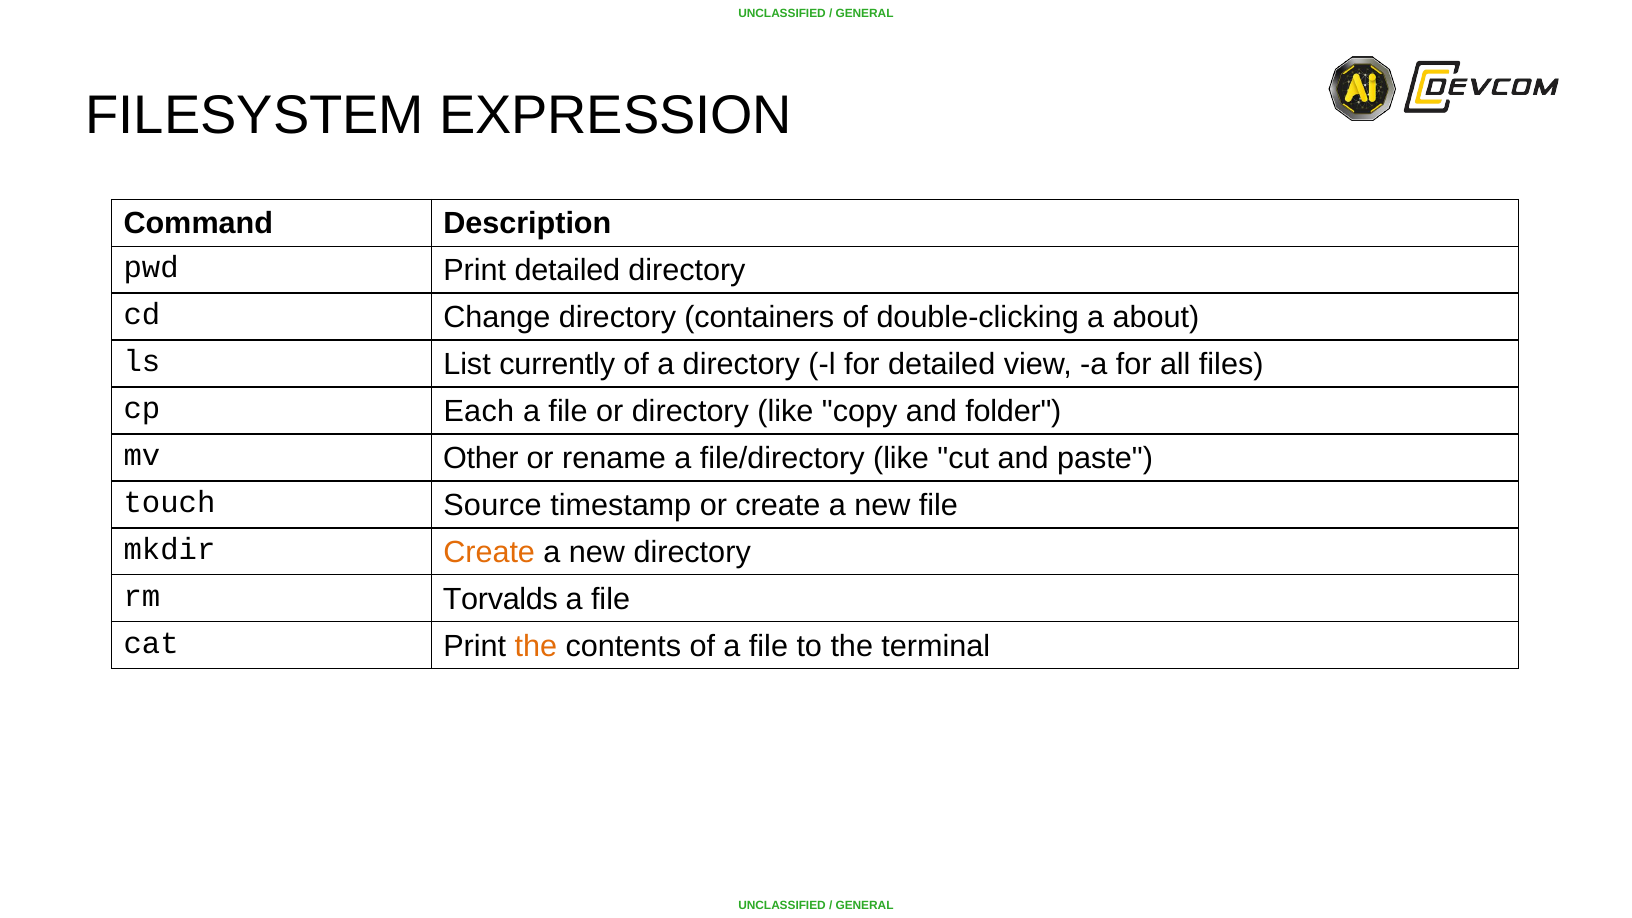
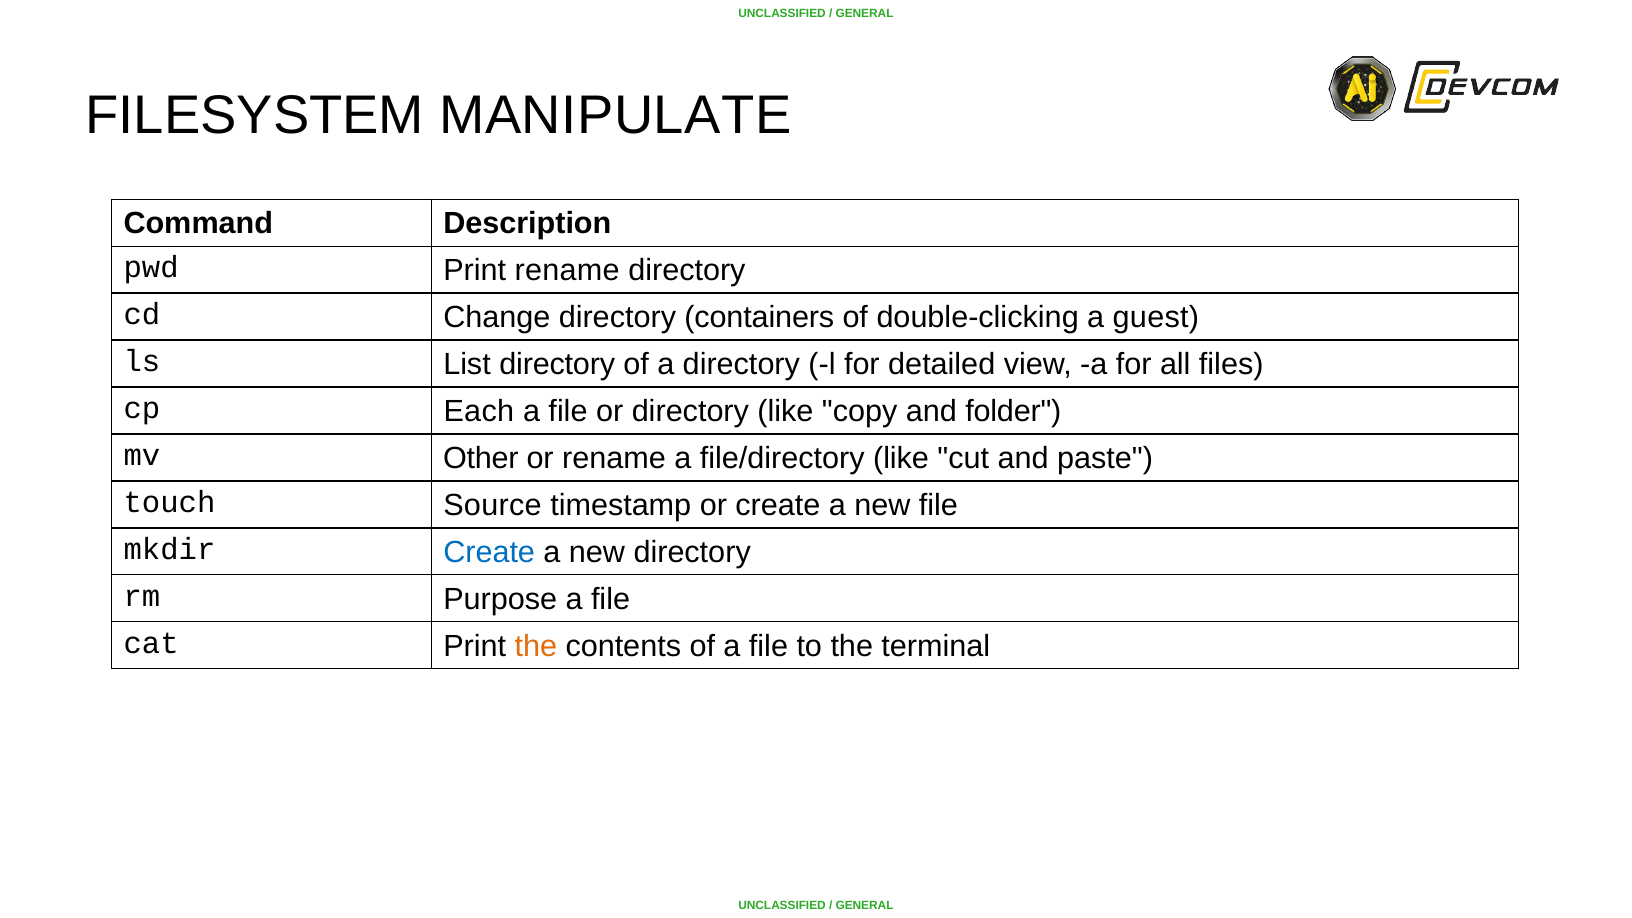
EXPRESSION: EXPRESSION -> MANIPULATE (615, 116)
Print detailed: detailed -> rename (567, 270)
about: about -> guest (1156, 317)
List currently: currently -> directory (557, 364)
Create colour: orange -> blue (489, 552)
Torvalds: Torvalds -> Purpose (500, 599)
